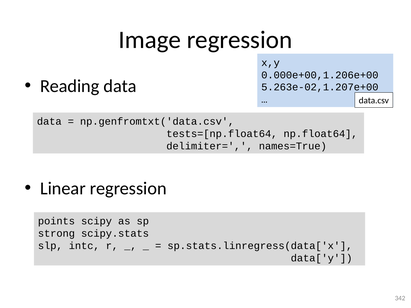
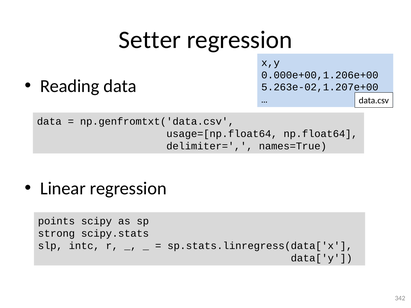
Image: Image -> Setter (150, 40)
tests=[np.float64: tests=[np.float64 -> usage=[np.float64 (222, 134)
